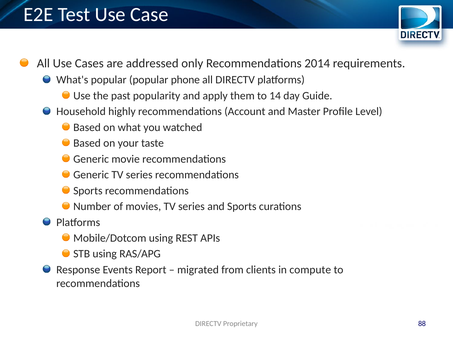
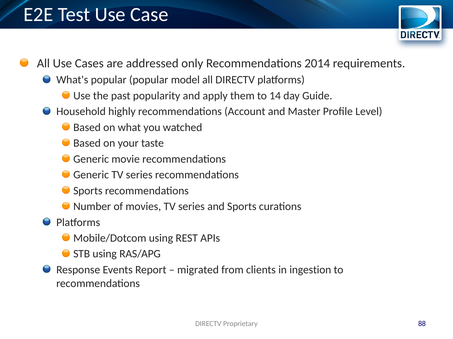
phone: phone -> model (185, 80)
compute: compute -> ingestion (310, 270)
